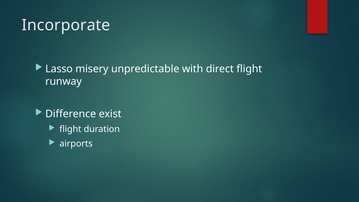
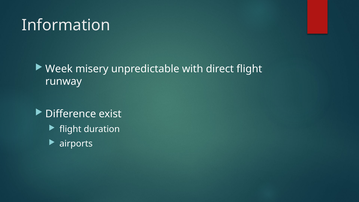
Incorporate: Incorporate -> Information (66, 25)
Lasso: Lasso -> Week (59, 69)
